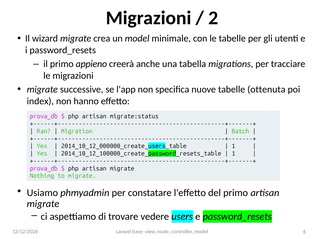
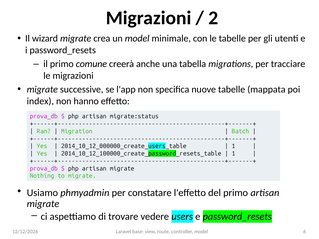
appieno: appieno -> comune (91, 64)
ottenuta: ottenuta -> mappata (266, 90)
